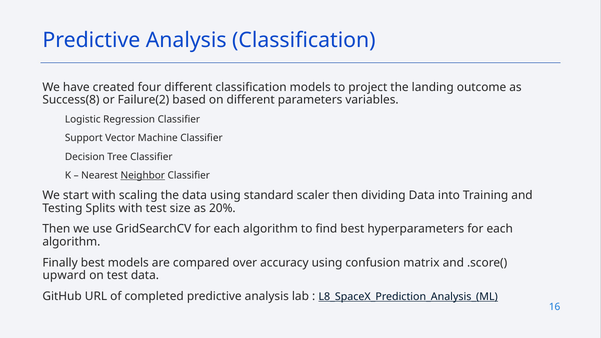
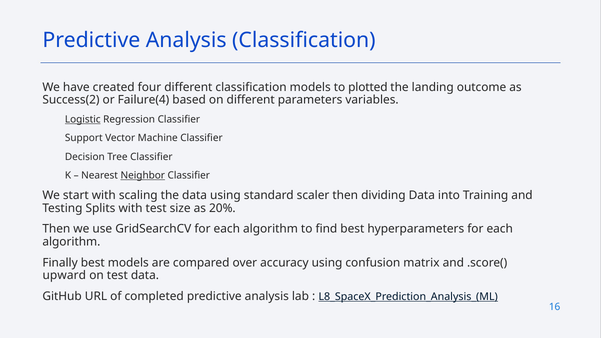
project: project -> plotted (368, 87)
Success(8: Success(8 -> Success(2 (71, 100)
Failure(2: Failure(2 -> Failure(4 (143, 100)
Logistic underline: none -> present (83, 119)
